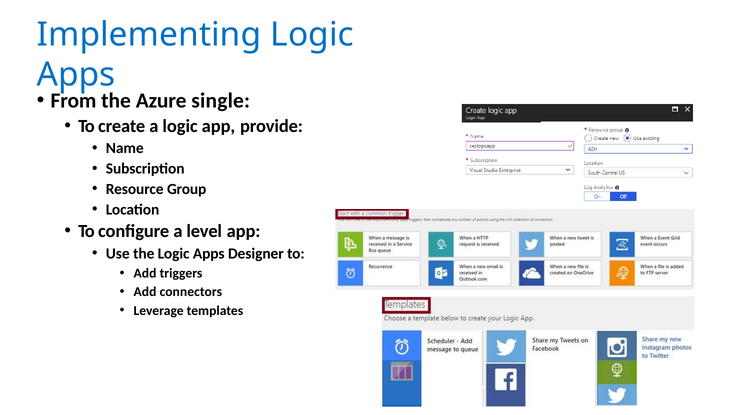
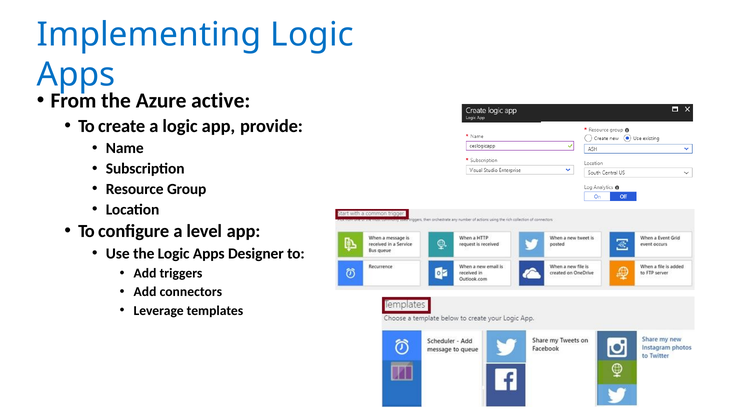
single: single -> active (221, 101)
